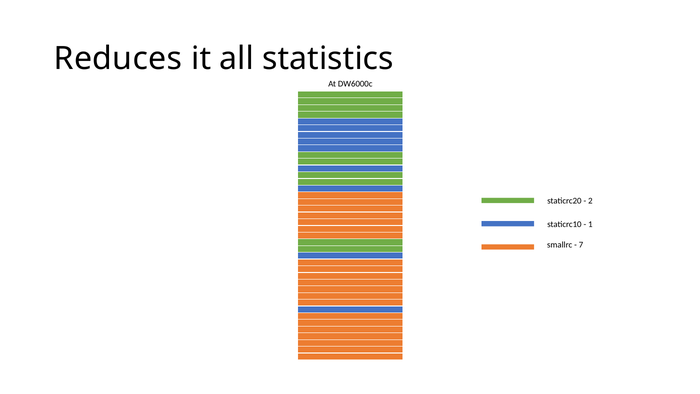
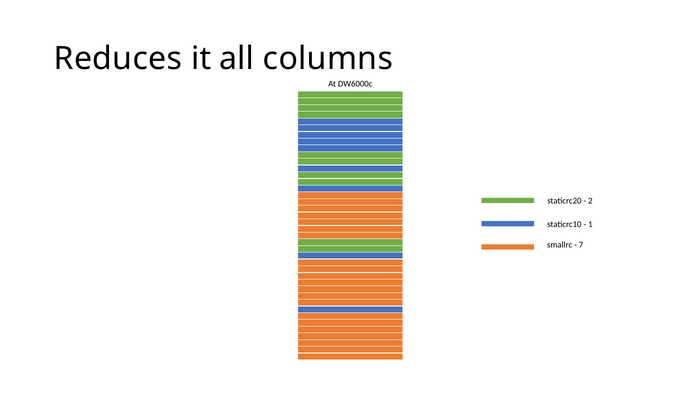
statistics: statistics -> columns (328, 59)
